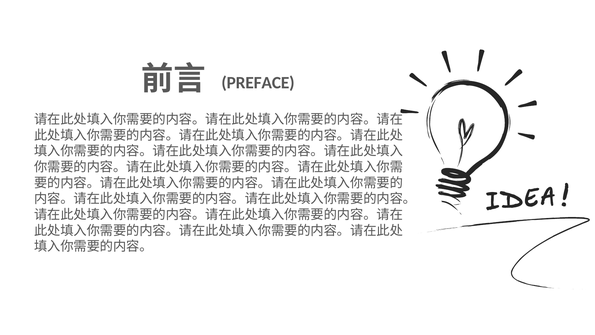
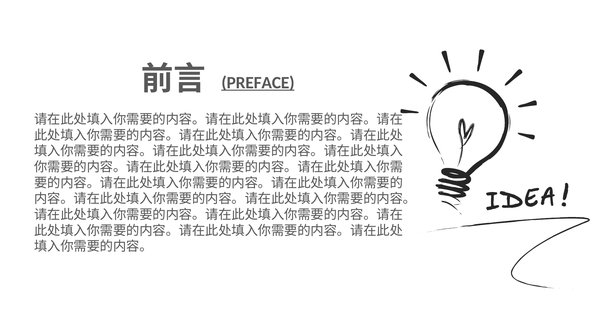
PREFACE underline: none -> present (258, 83)
